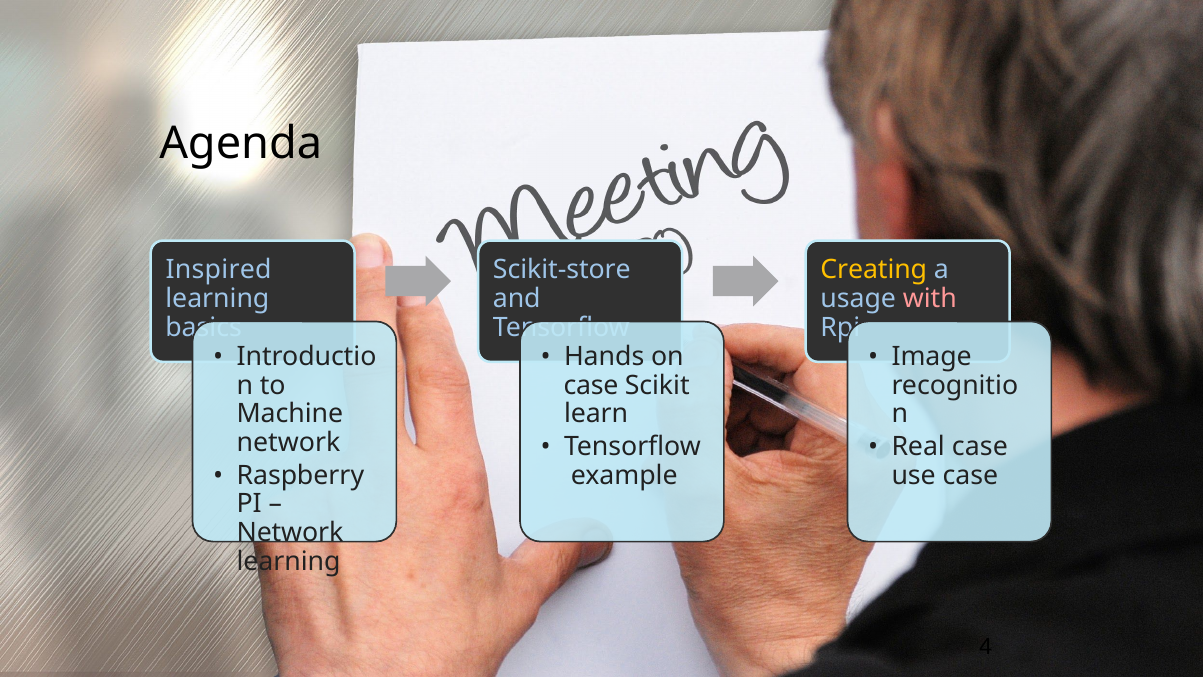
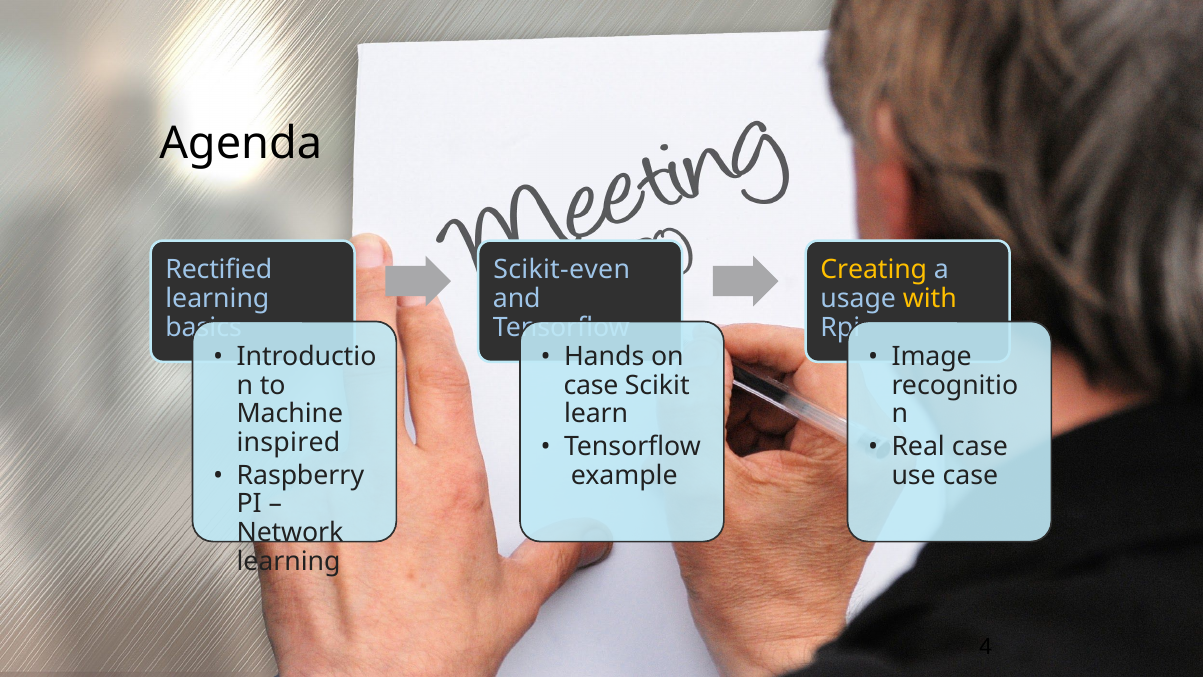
Inspired: Inspired -> Rectified (219, 269)
Scikit-store: Scikit-store -> Scikit-even (562, 269)
with colour: pink -> yellow (930, 298)
network: network -> inspired (288, 443)
